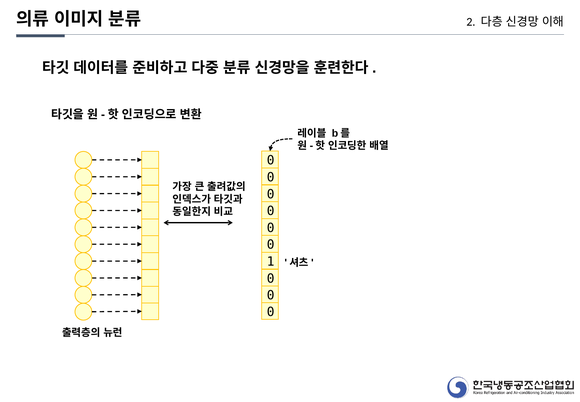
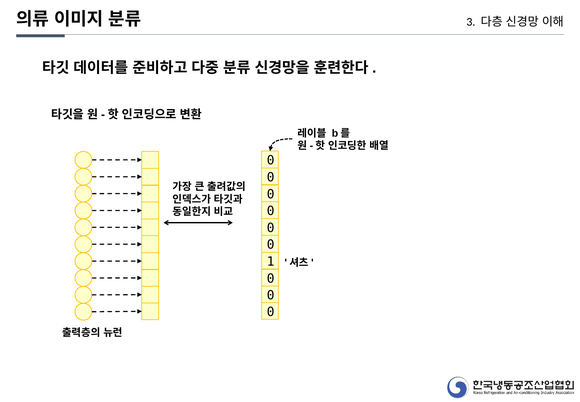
2: 2 -> 3 (471, 22)
